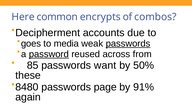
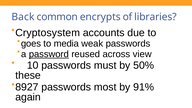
Here: Here -> Back (23, 17)
combos: combos -> libraries (155, 17)
Decipherment: Decipherment -> Cryptosystem (48, 33)
passwords underline: present -> none (128, 44)
from: from -> view (142, 54)
85: 85 -> 10 (33, 65)
want: want -> must (105, 65)
8480: 8480 -> 8927 (27, 87)
page: page -> most (105, 87)
